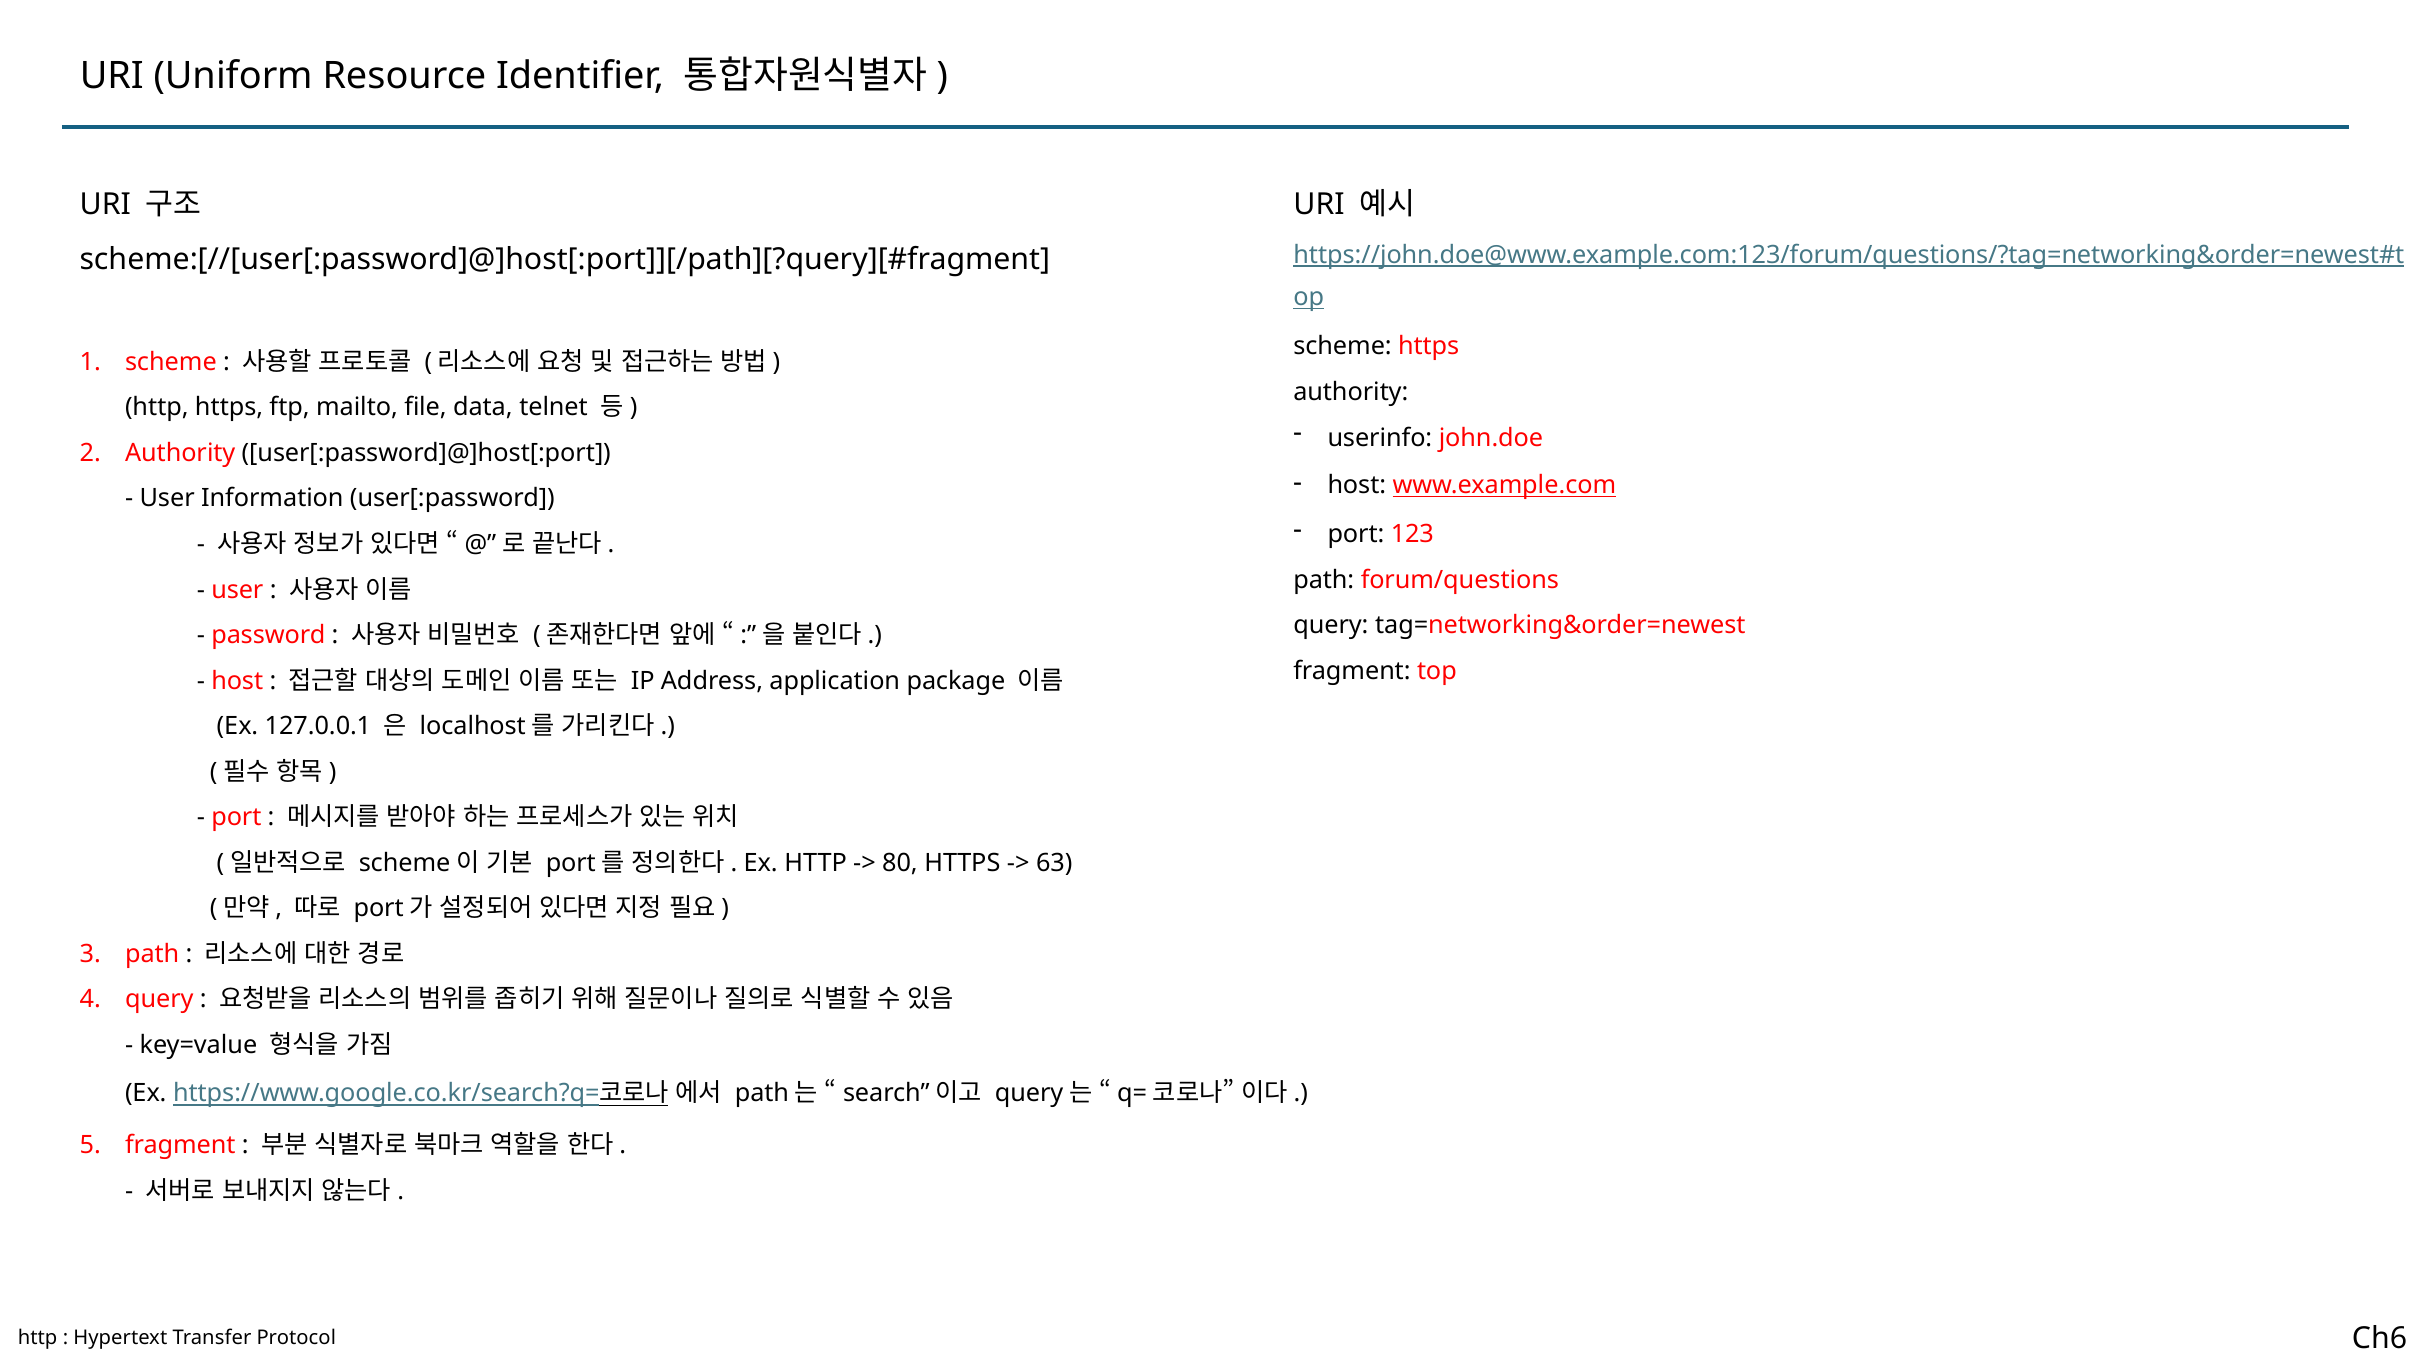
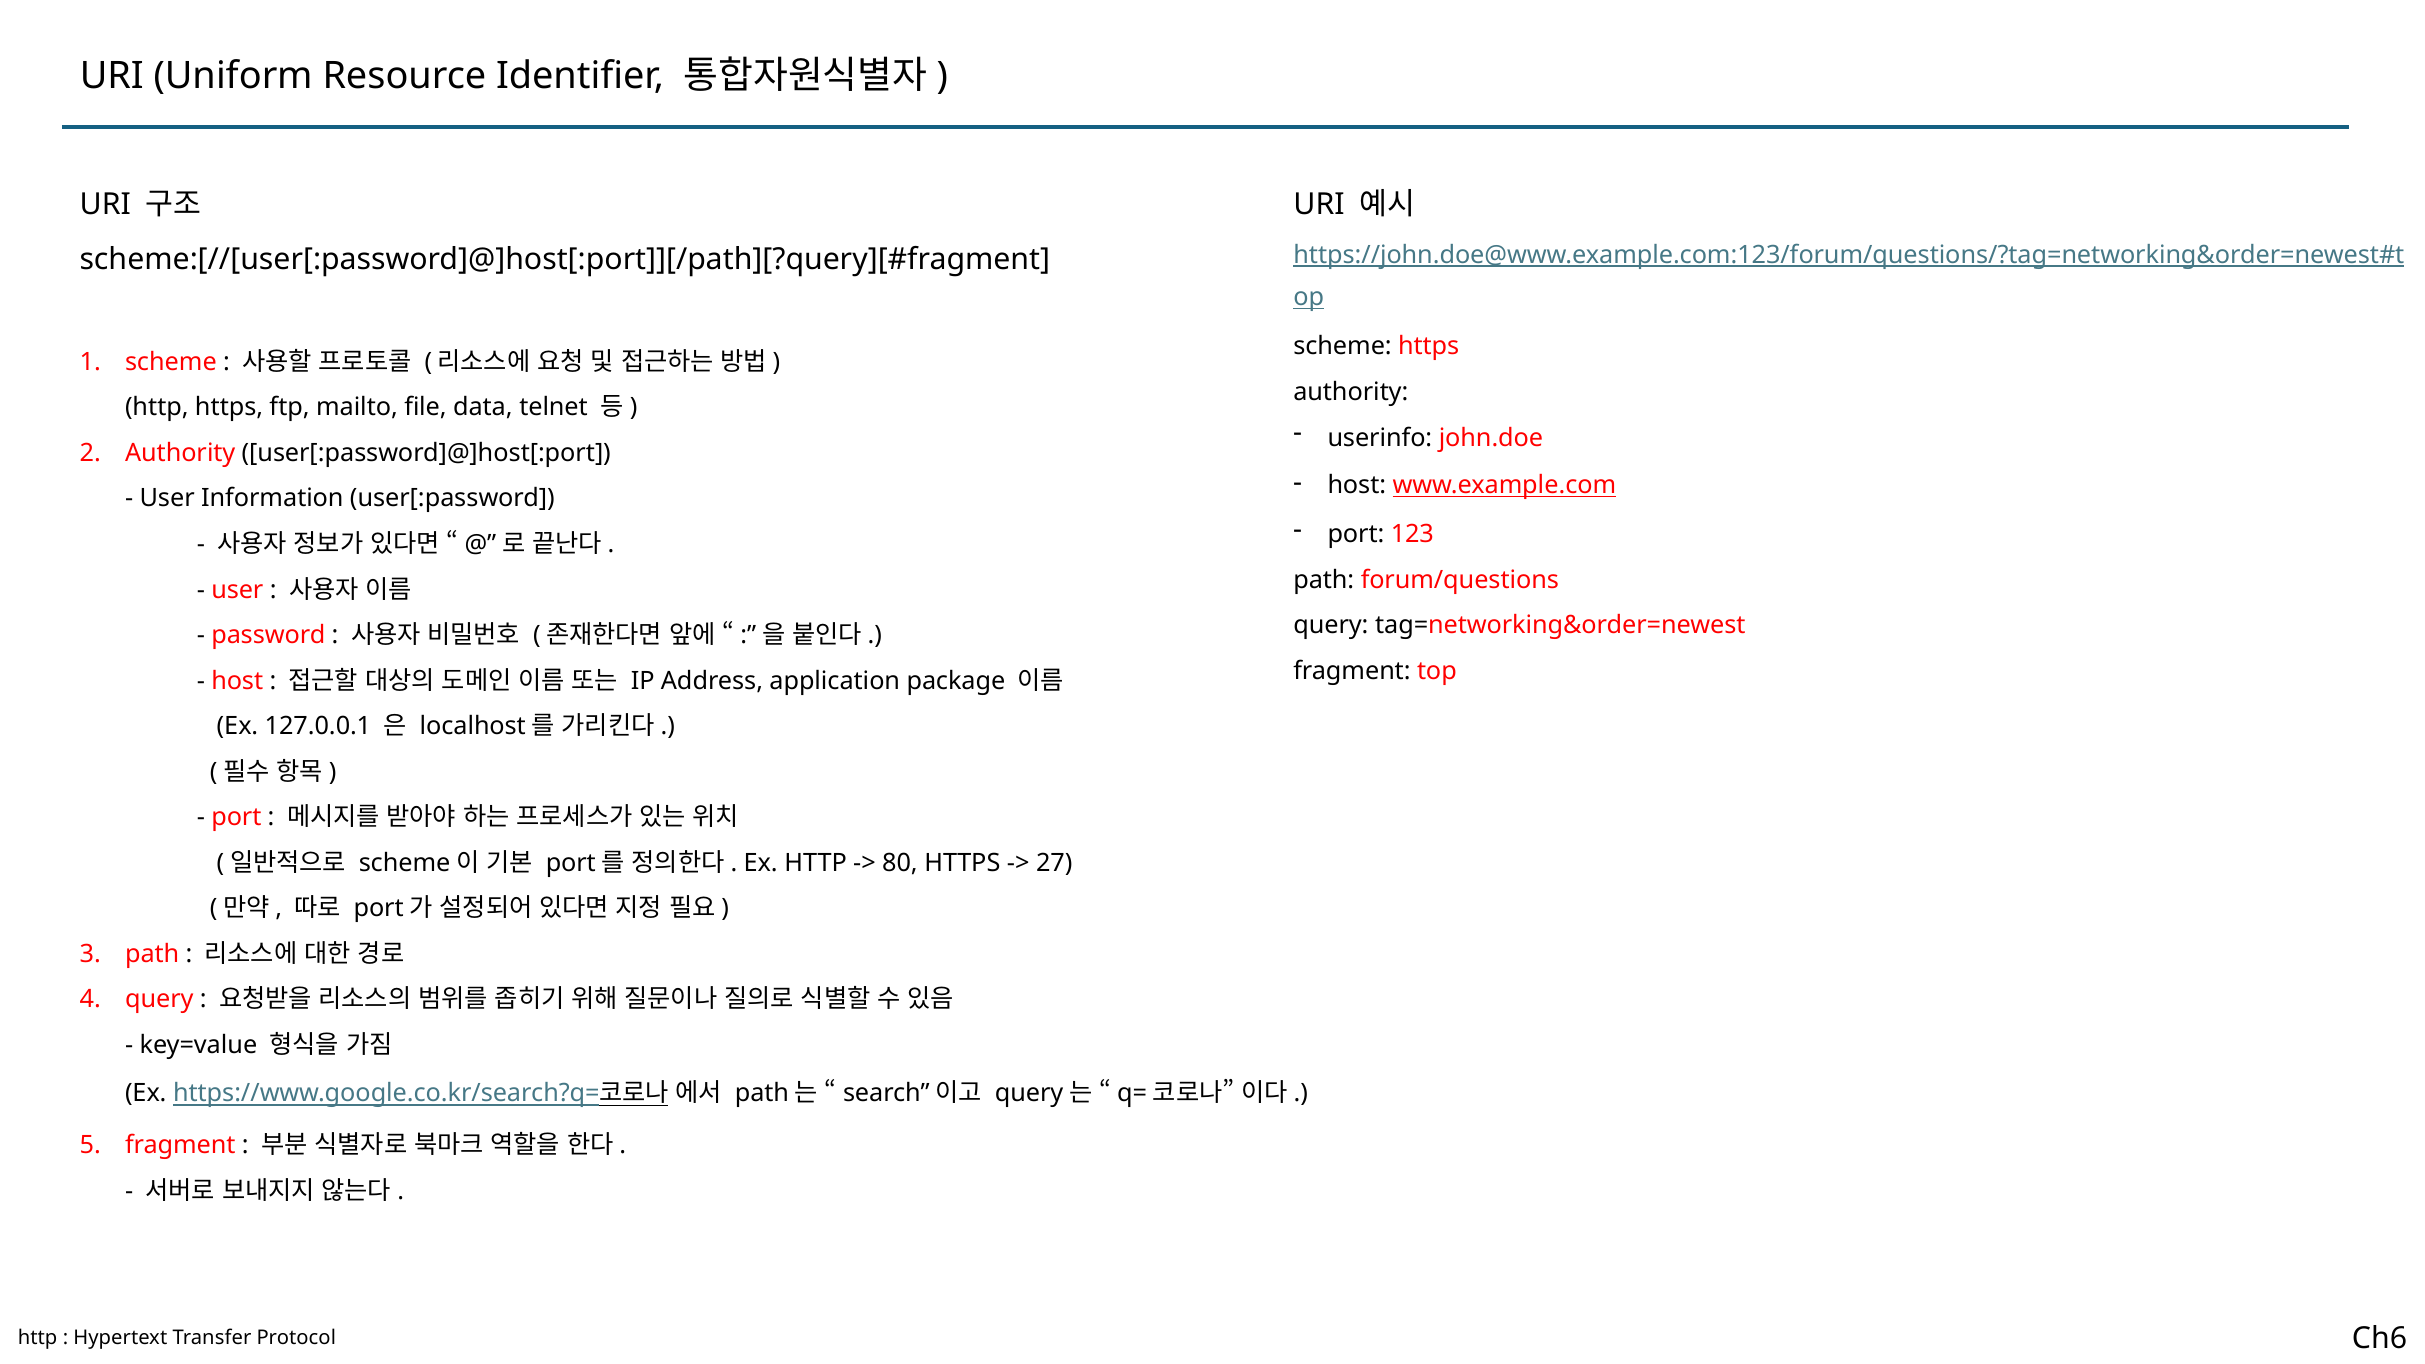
63: 63 -> 27 (1054, 863)
